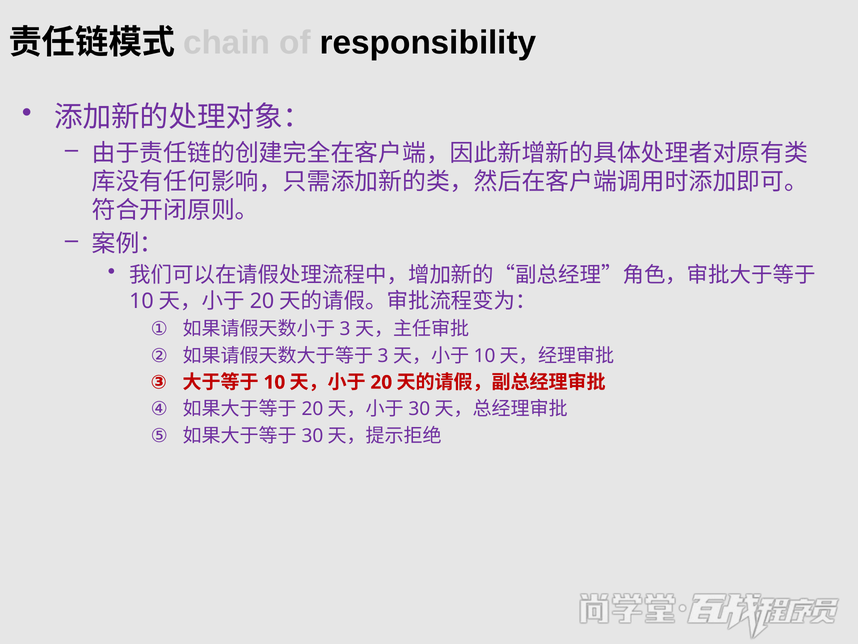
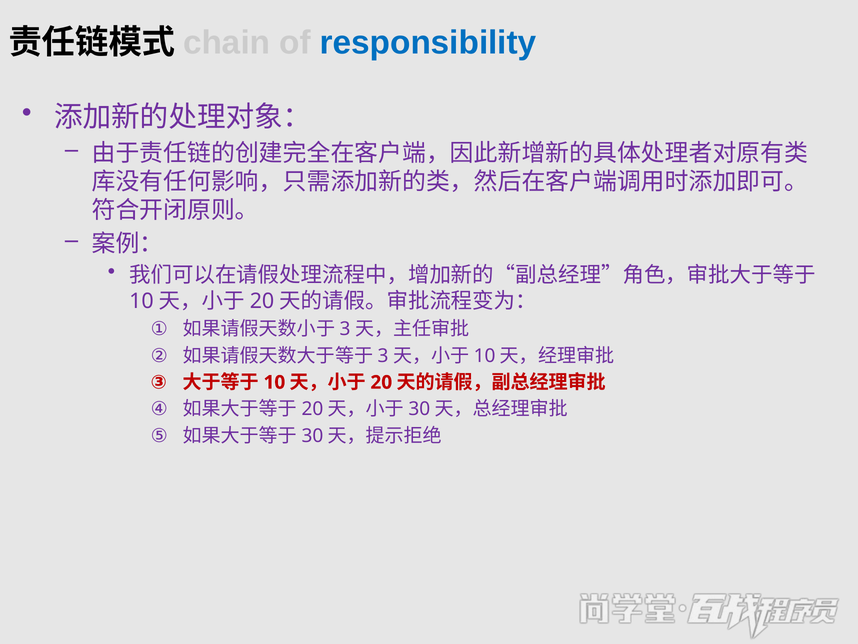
responsibility colour: black -> blue (428, 43)
